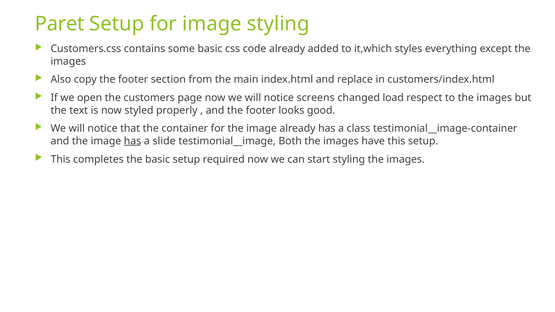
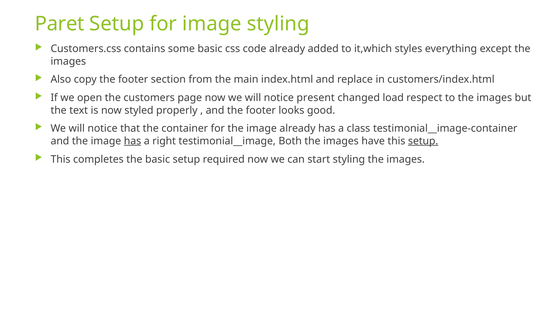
screens: screens -> present (316, 98)
slide: slide -> right (164, 141)
setup underline: none -> present (423, 141)
